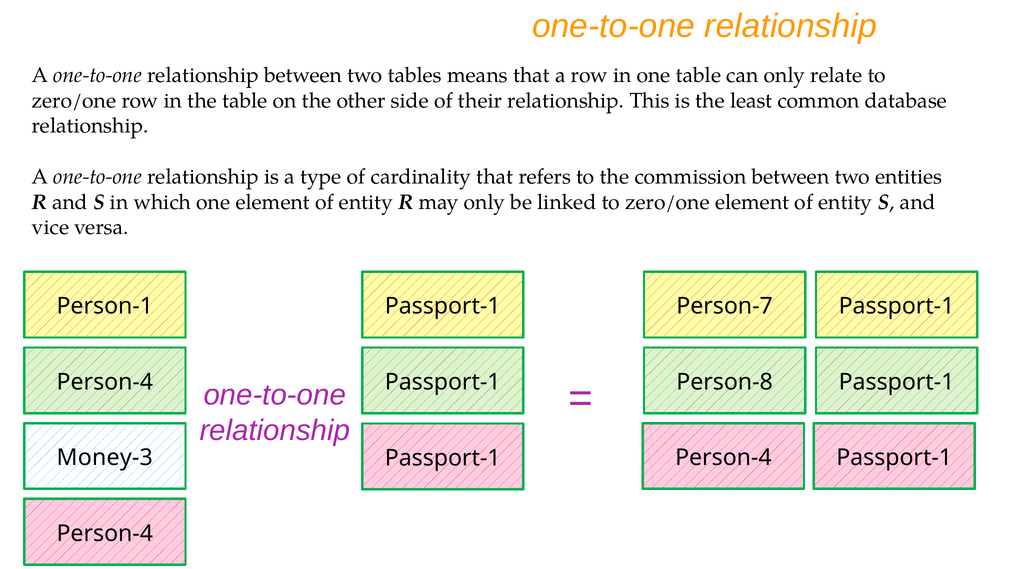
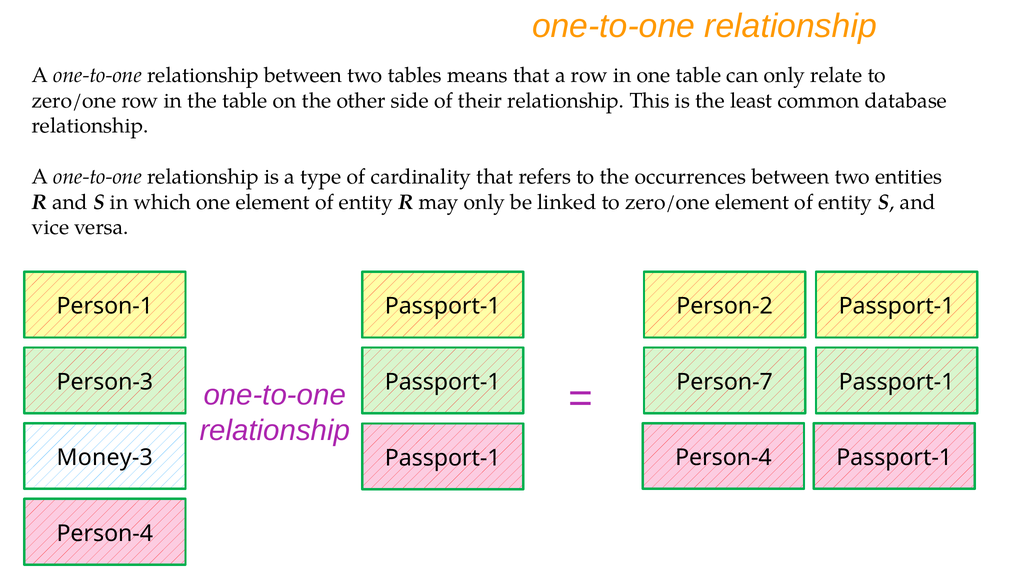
commission: commission -> occurrences (690, 177)
Person-7: Person-7 -> Person-2 (725, 306)
Person-4: Person-4 -> Person-3 (105, 382)
Person-8: Person-8 -> Person-7 (725, 382)
